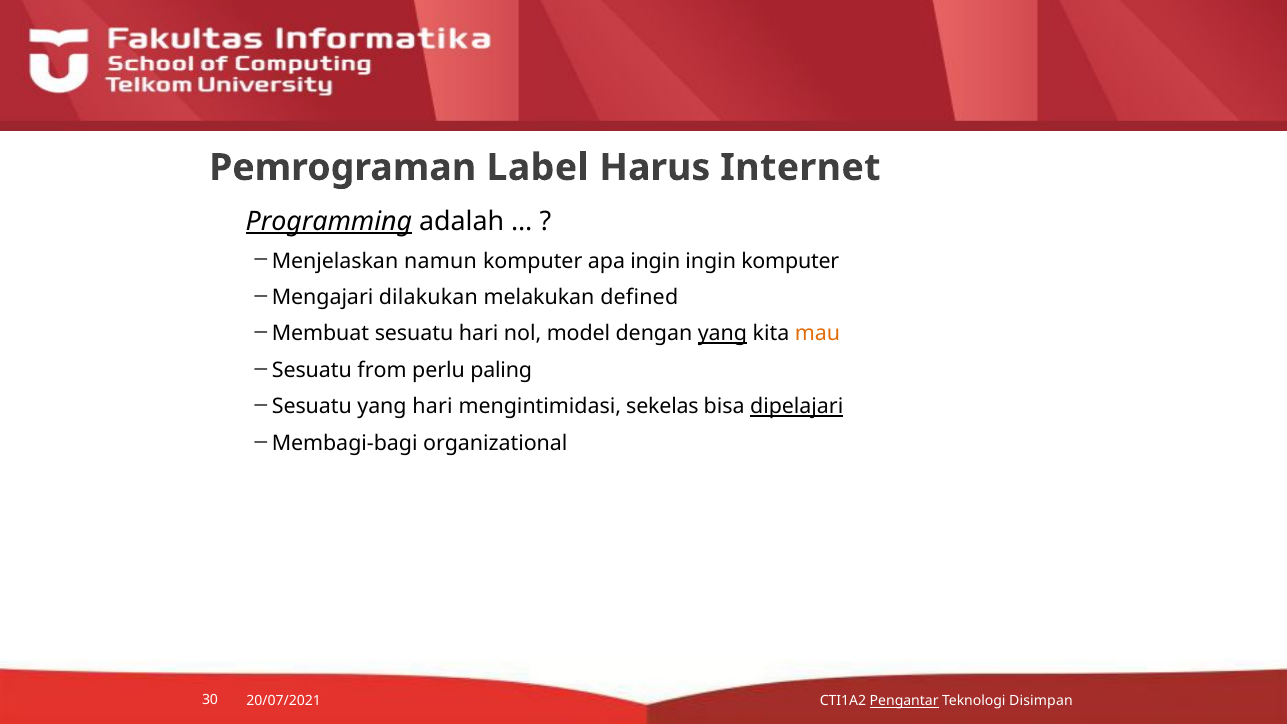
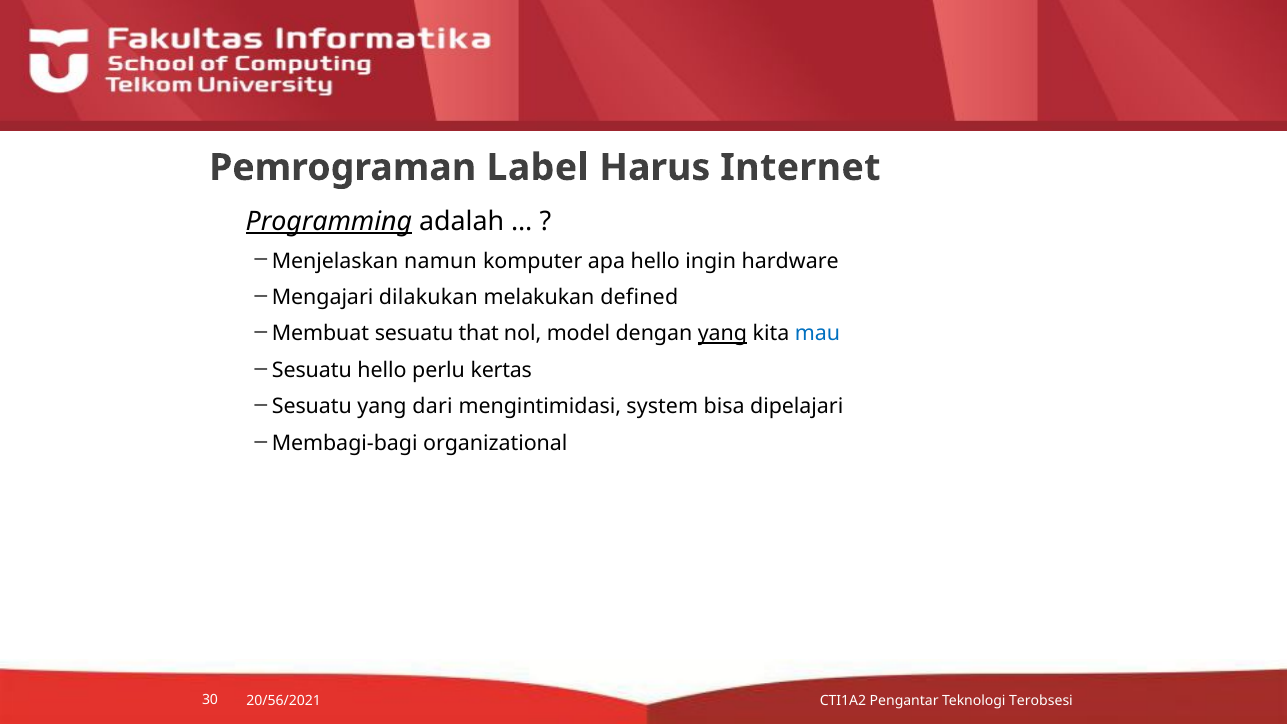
apa ingin: ingin -> hello (655, 261)
ingin komputer: komputer -> hardware (790, 261)
sesuatu hari: hari -> that (479, 334)
mau colour: orange -> blue (817, 334)
Sesuatu from: from -> hello (382, 370)
paling: paling -> kertas (501, 370)
yang hari: hari -> dari (433, 407)
sekelas: sekelas -> system (662, 407)
dipelajari underline: present -> none (797, 407)
20/07/2021: 20/07/2021 -> 20/56/2021 (284, 701)
Pengantar underline: present -> none (904, 701)
Disimpan: Disimpan -> Terobsesi (1041, 701)
